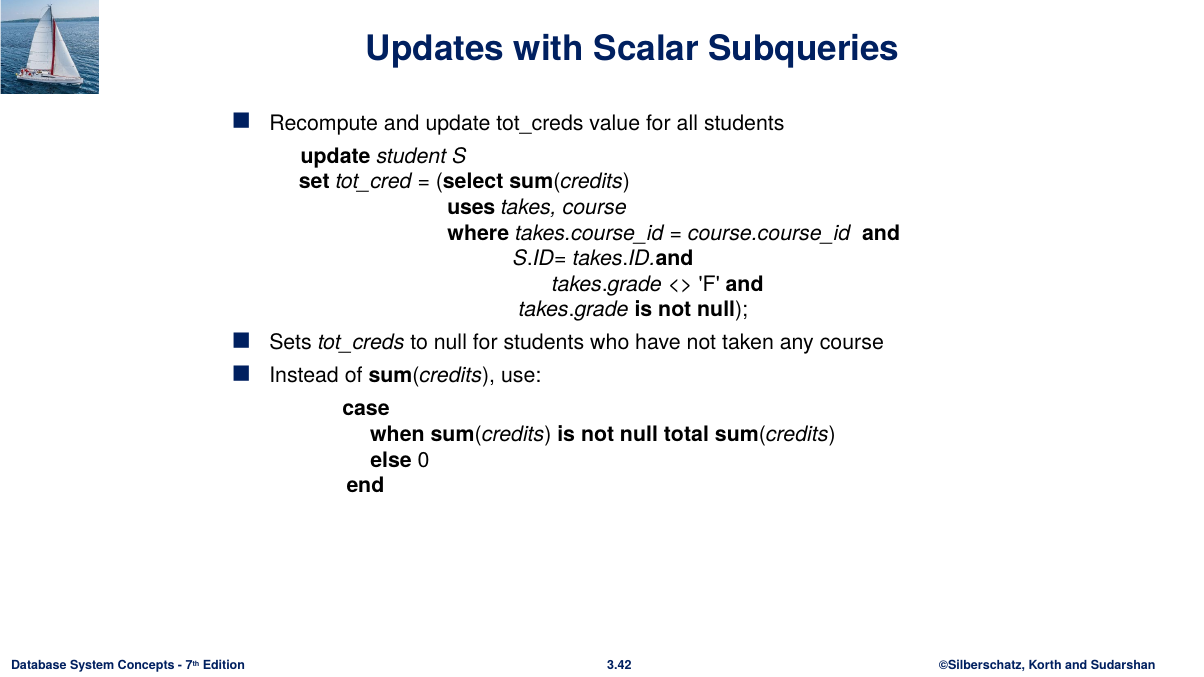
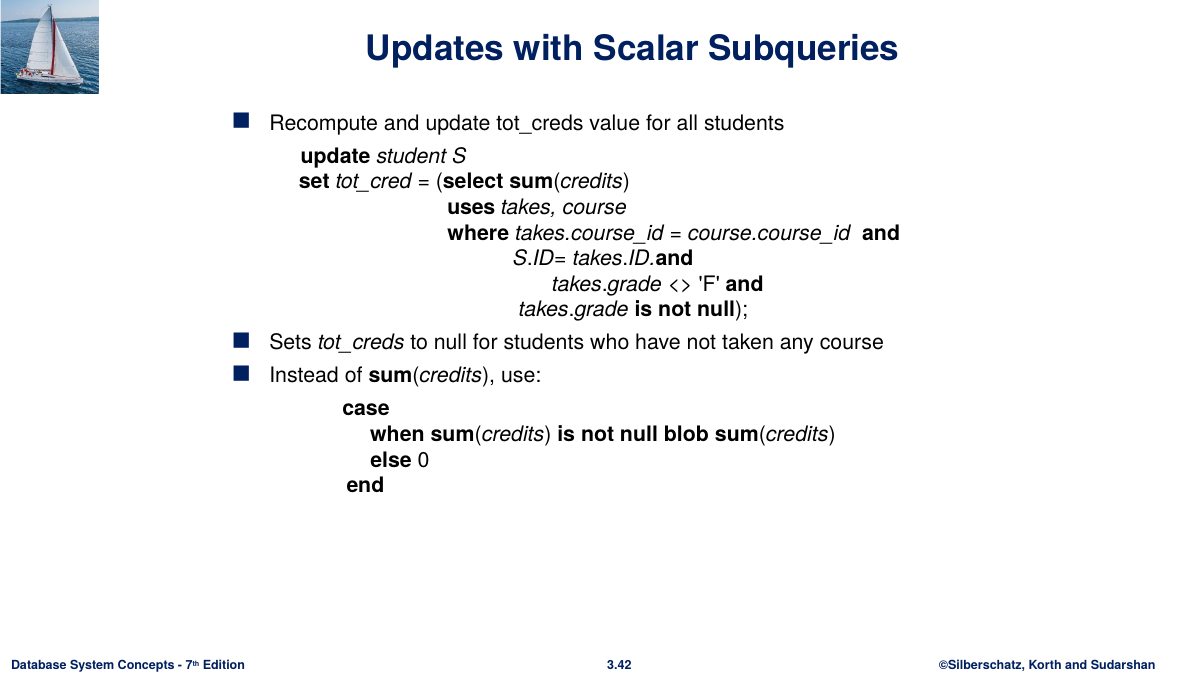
total: total -> blob (686, 435)
